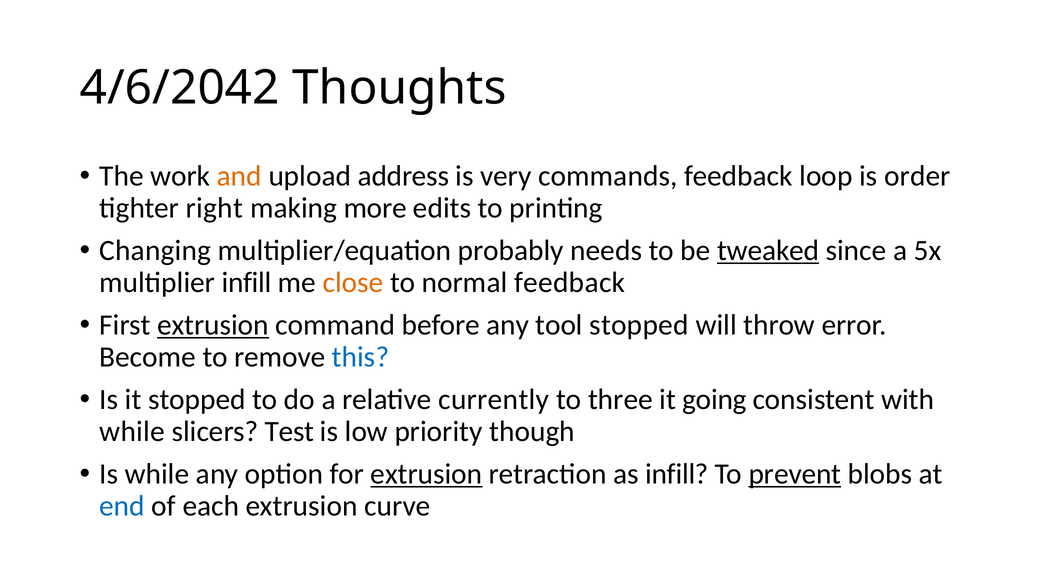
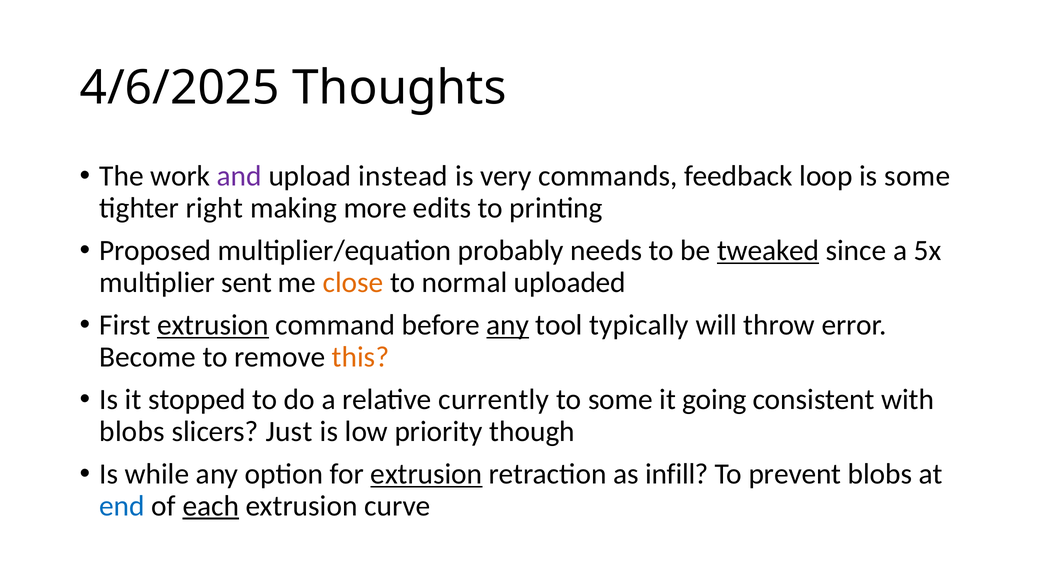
4/6/2042: 4/6/2042 -> 4/6/2025 (180, 88)
and colour: orange -> purple (239, 176)
address: address -> instead (403, 176)
is order: order -> some (917, 176)
Changing: Changing -> Proposed (155, 251)
multiplier infill: infill -> sent (247, 283)
normal feedback: feedback -> uploaded (570, 283)
any underline: none -> present (508, 325)
tool stopped: stopped -> typically (639, 325)
this colour: blue -> orange (361, 357)
to three: three -> some (620, 400)
while: while -> blobs (132, 432)
Test: Test -> Just (289, 432)
prevent underline: present -> none (795, 474)
each underline: none -> present (211, 506)
